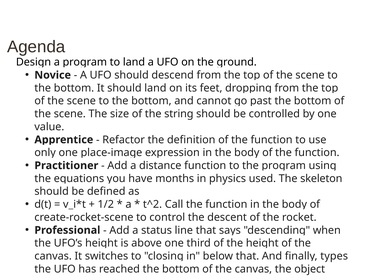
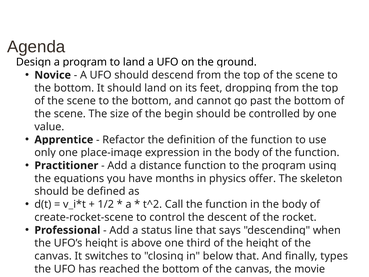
string: string -> begin (179, 114)
used: used -> offer (262, 178)
object: object -> movie (310, 269)
